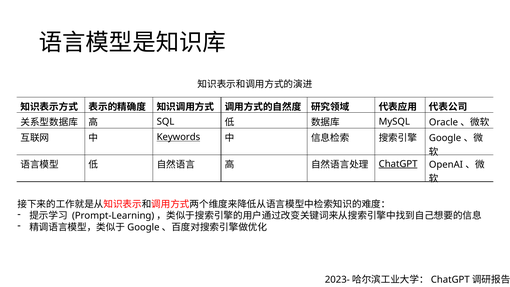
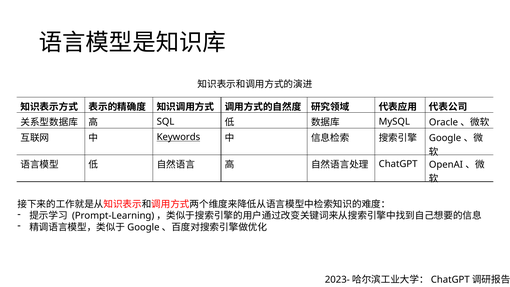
ChatGPT underline: present -> none (398, 164)
